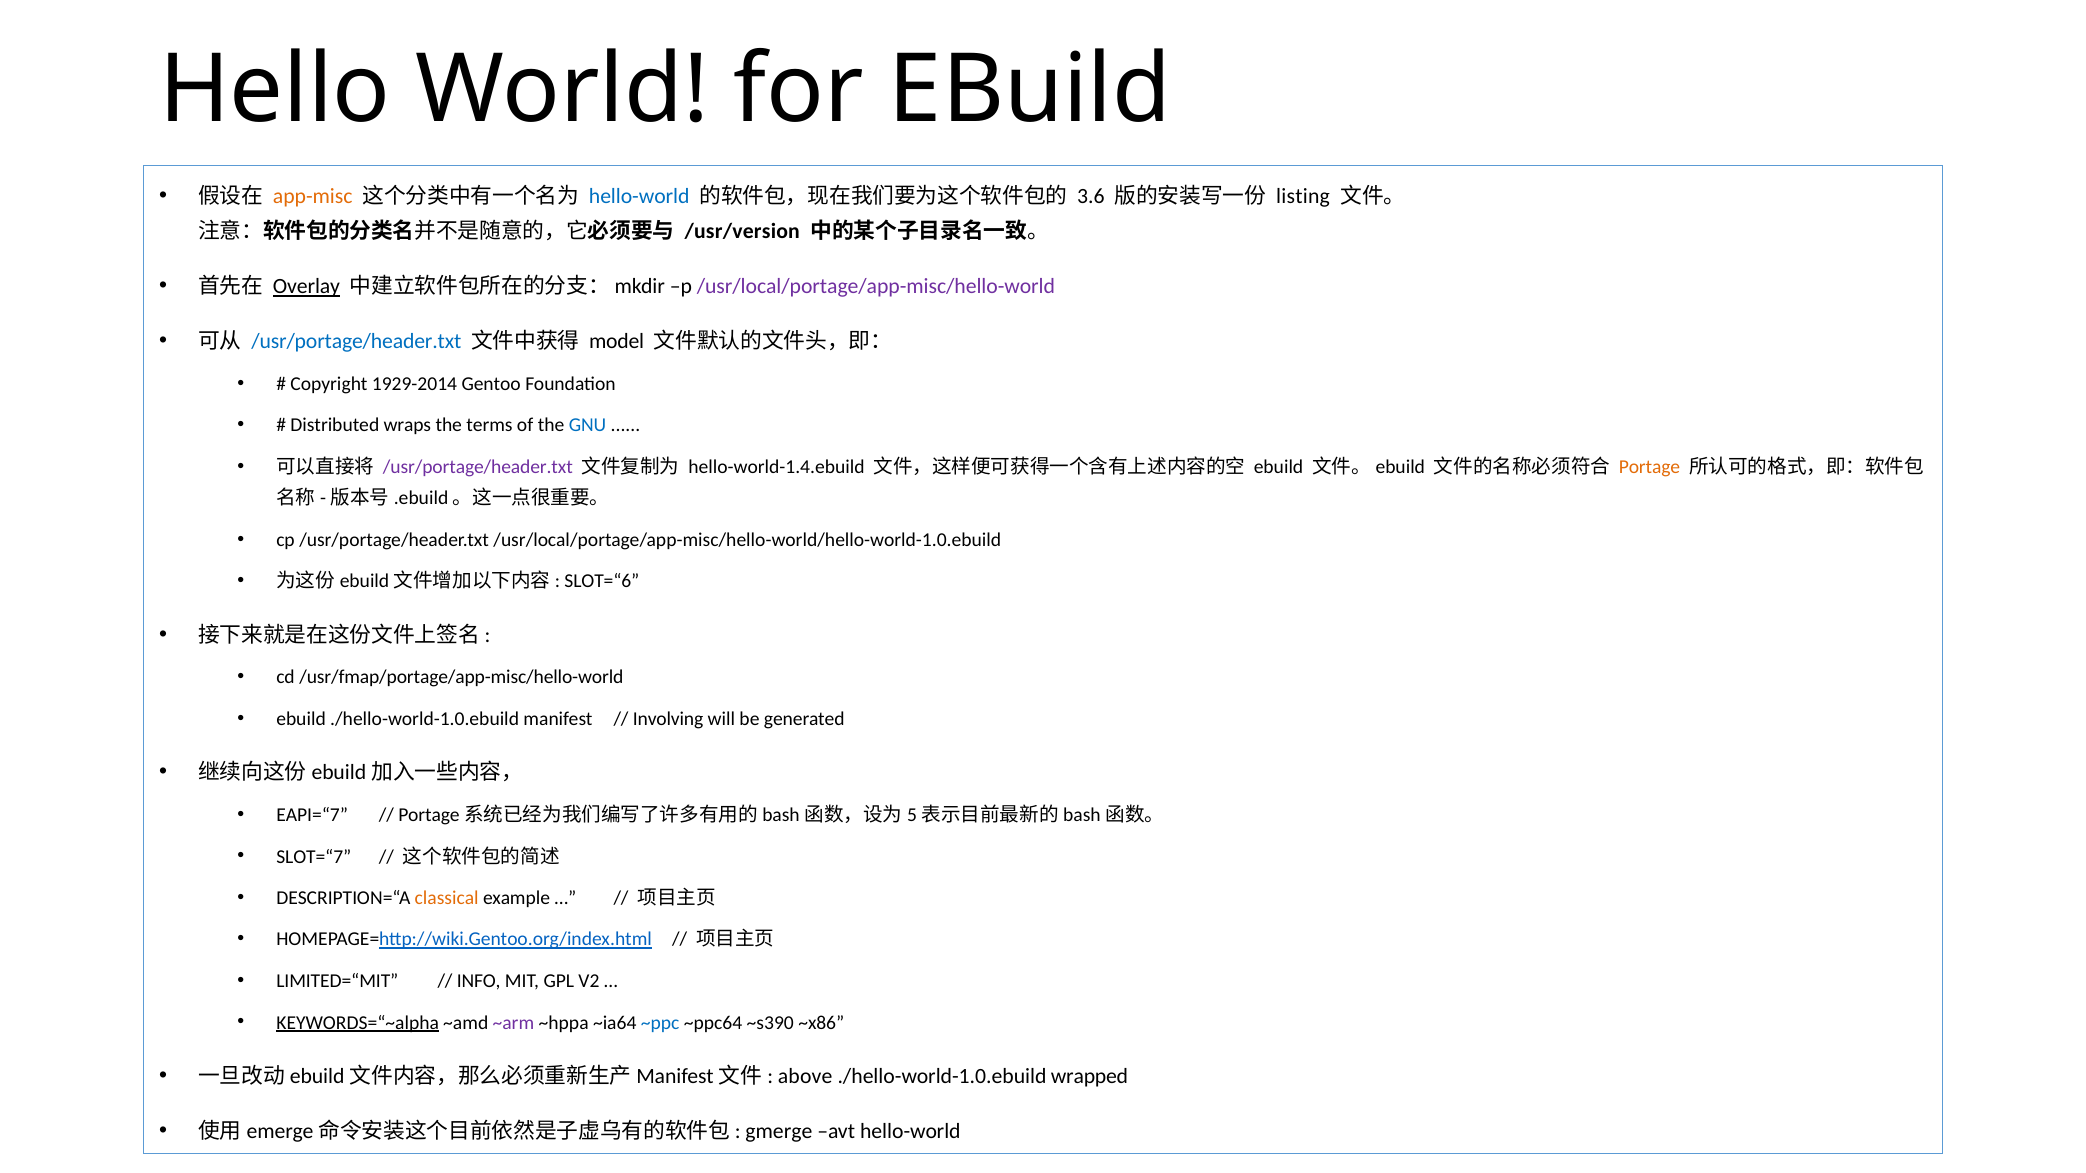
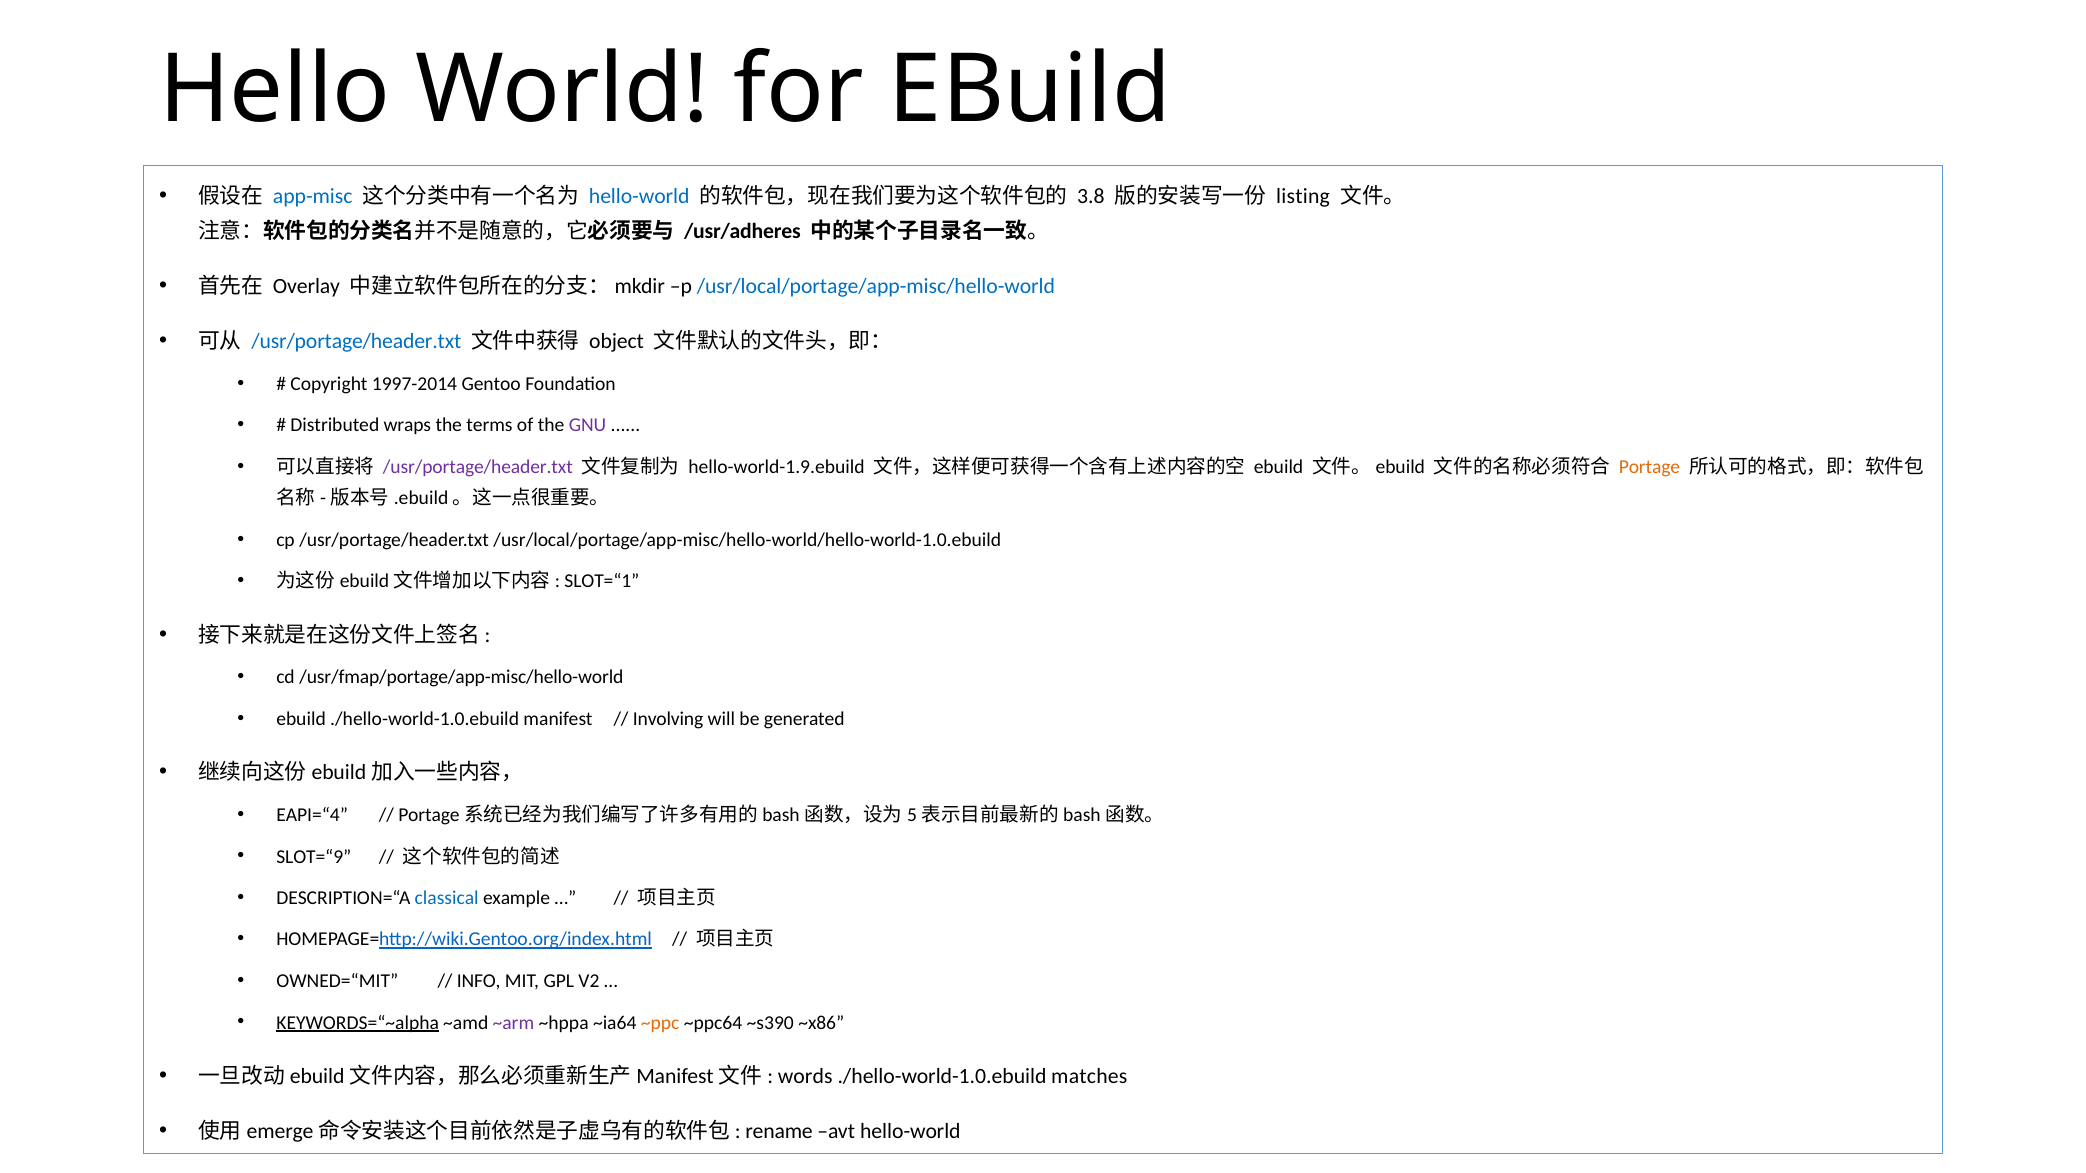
app-misc colour: orange -> blue (313, 197)
3.6: 3.6 -> 3.8 (1091, 197)
/usr/version: /usr/version -> /usr/adheres (742, 232)
Overlay underline: present -> none (306, 287)
/usr/local/portage/app-misc/hello-world colour: purple -> blue (876, 287)
model: model -> object (617, 341)
1929-2014: 1929-2014 -> 1997-2014 (414, 384)
GNU colour: blue -> purple (588, 425)
hello-world-1.4.ebuild: hello-world-1.4.ebuild -> hello-world-1.9.ebuild (776, 467)
SLOT=“6: SLOT=“6 -> SLOT=“1 (602, 582)
EAPI=“7: EAPI=“7 -> EAPI=“4 (312, 815)
SLOT=“7: SLOT=“7 -> SLOT=“9 (314, 857)
classical colour: orange -> blue (447, 898)
LIMITED=“MIT: LIMITED=“MIT -> OWNED=“MIT (337, 981)
~ppc colour: blue -> orange (660, 1023)
above: above -> words (805, 1077)
wrapped: wrapped -> matches (1089, 1077)
gmerge: gmerge -> rename (779, 1131)
